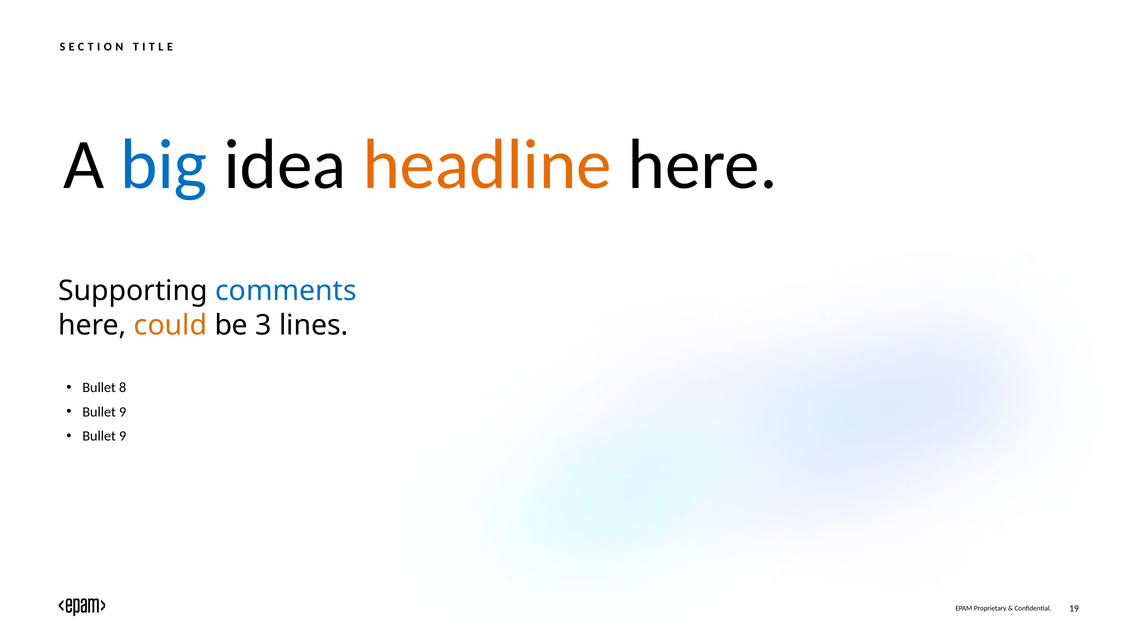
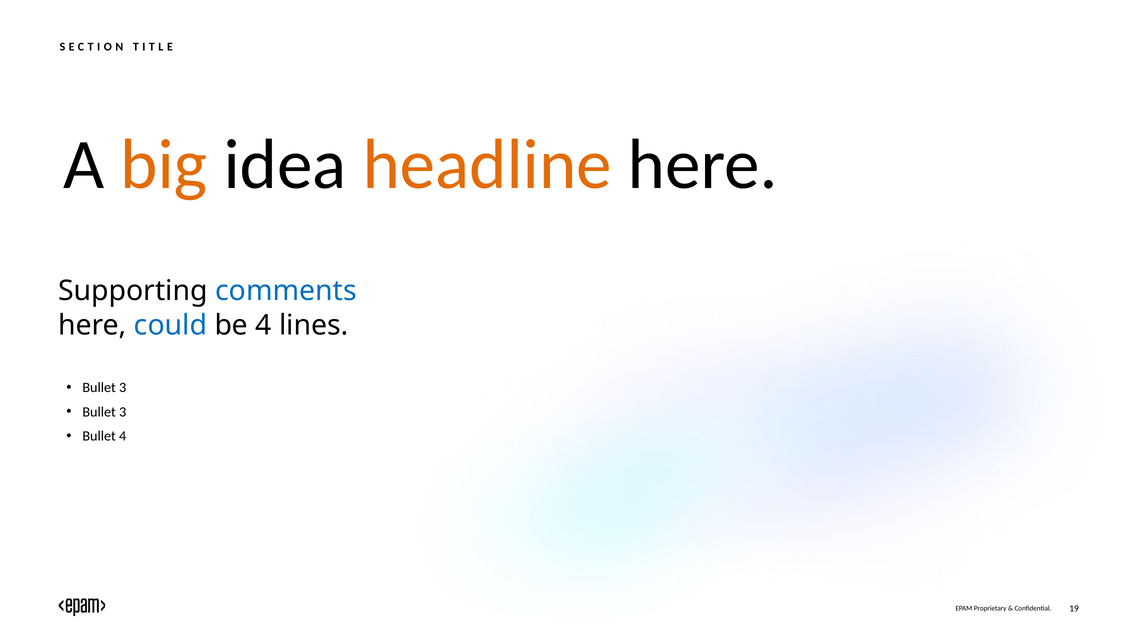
big colour: blue -> orange (164, 165)
could colour: orange -> blue (170, 325)
be 3: 3 -> 4 (264, 325)
8: 8 -> 3 (123, 388)
9: 9 -> 3 (123, 412)
9: 9 -> 4 (123, 436)
